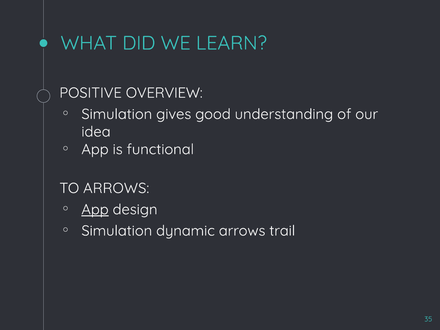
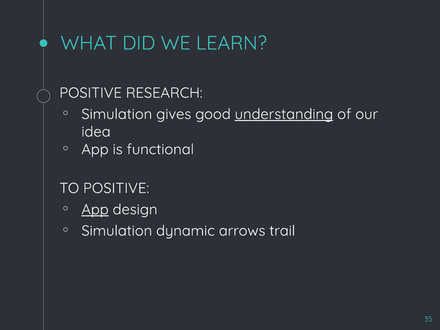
OVERVIEW: OVERVIEW -> RESEARCH (164, 93)
understanding underline: none -> present (284, 114)
TO ARROWS: ARROWS -> POSITIVE (116, 188)
